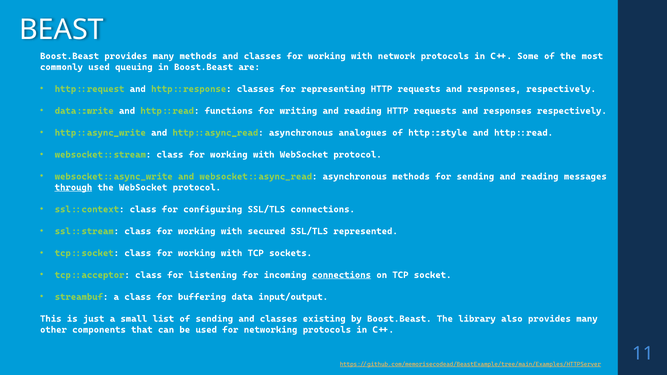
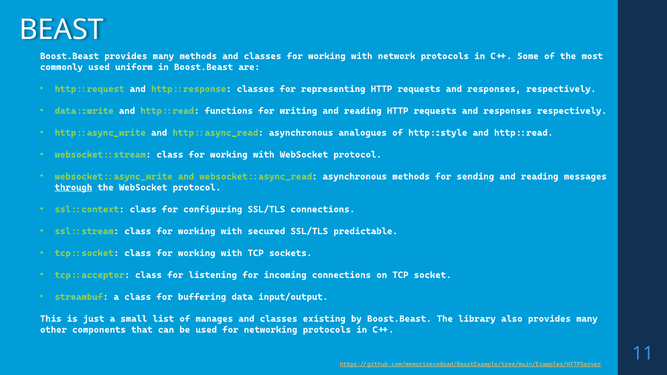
queuing: queuing -> uniform (134, 67)
represented: represented -> predictable (366, 231)
connections underline: present -> none (341, 275)
of sending: sending -> manages (214, 319)
